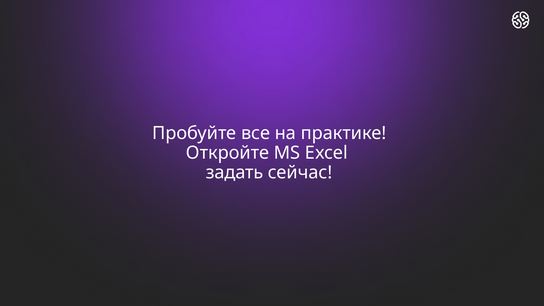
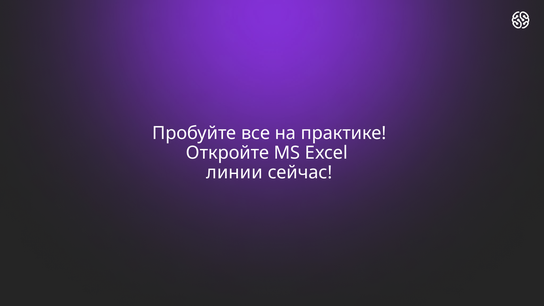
задать: задать -> линии (234, 172)
